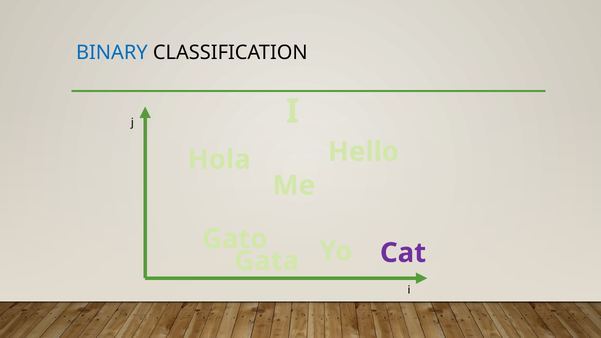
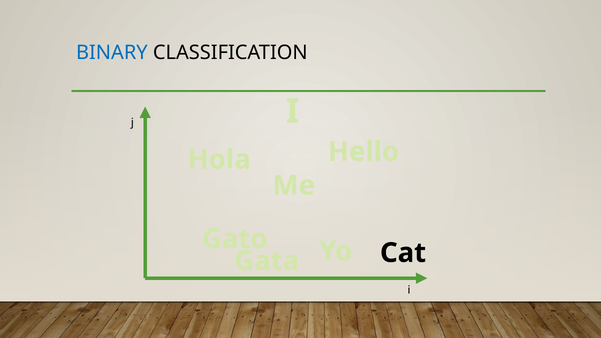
Cat colour: purple -> black (403, 253)
